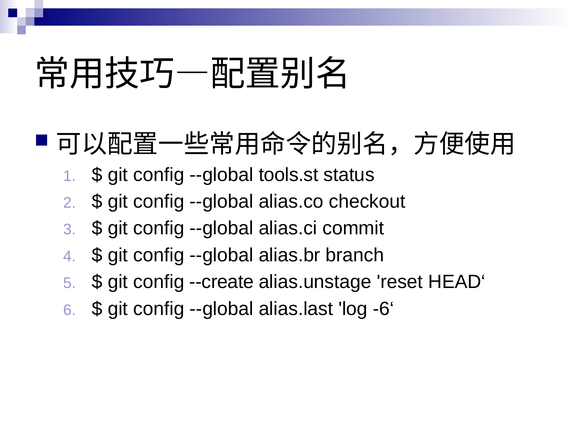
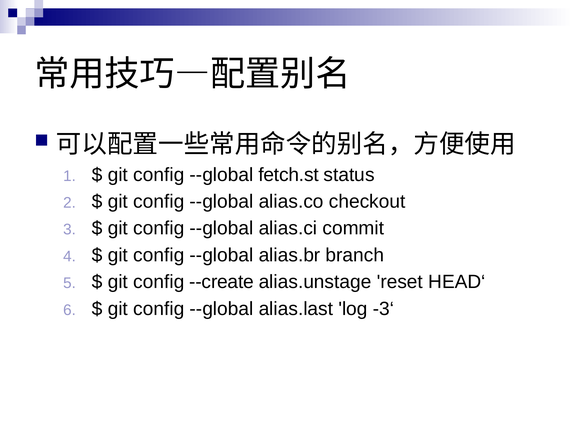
tools.st: tools.st -> fetch.st (289, 174)
-6‘: -6‘ -> -3‘ (384, 308)
